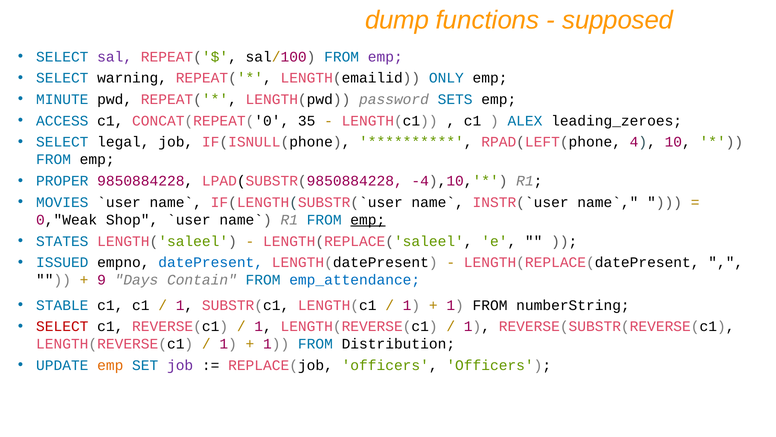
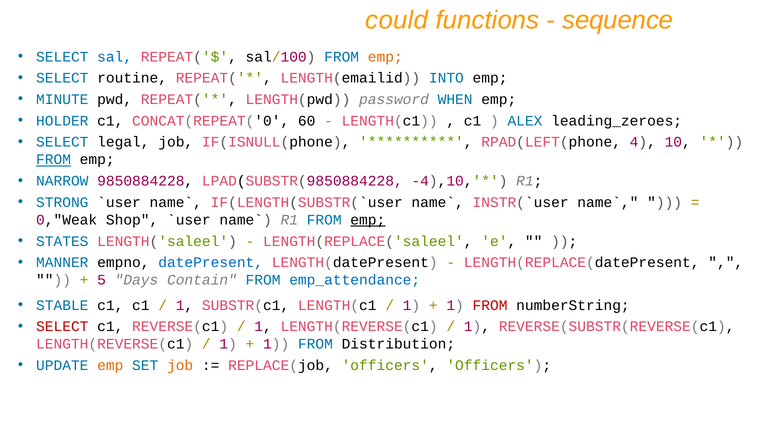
dump: dump -> could (397, 20)
supposed: supposed -> sequence (618, 20)
sal colour: purple -> blue (115, 57)
emp colour: purple -> orange (385, 57)
warning: warning -> routine (132, 78)
ONLY: ONLY -> INTO (446, 78)
SETS: SETS -> WHEN (455, 99)
ACCESS: ACCESS -> HOLDER (62, 121)
35: 35 -> 60 (307, 121)
FROM underline: none -> present (54, 159)
PROPER: PROPER -> NARROW (62, 181)
MOVIES: MOVIES -> STRONG (62, 202)
ISSUED: ISSUED -> MANNER (62, 262)
9: 9 -> 5 (102, 280)
FROM colour: black -> red (490, 305)
job colour: purple -> orange (180, 365)
